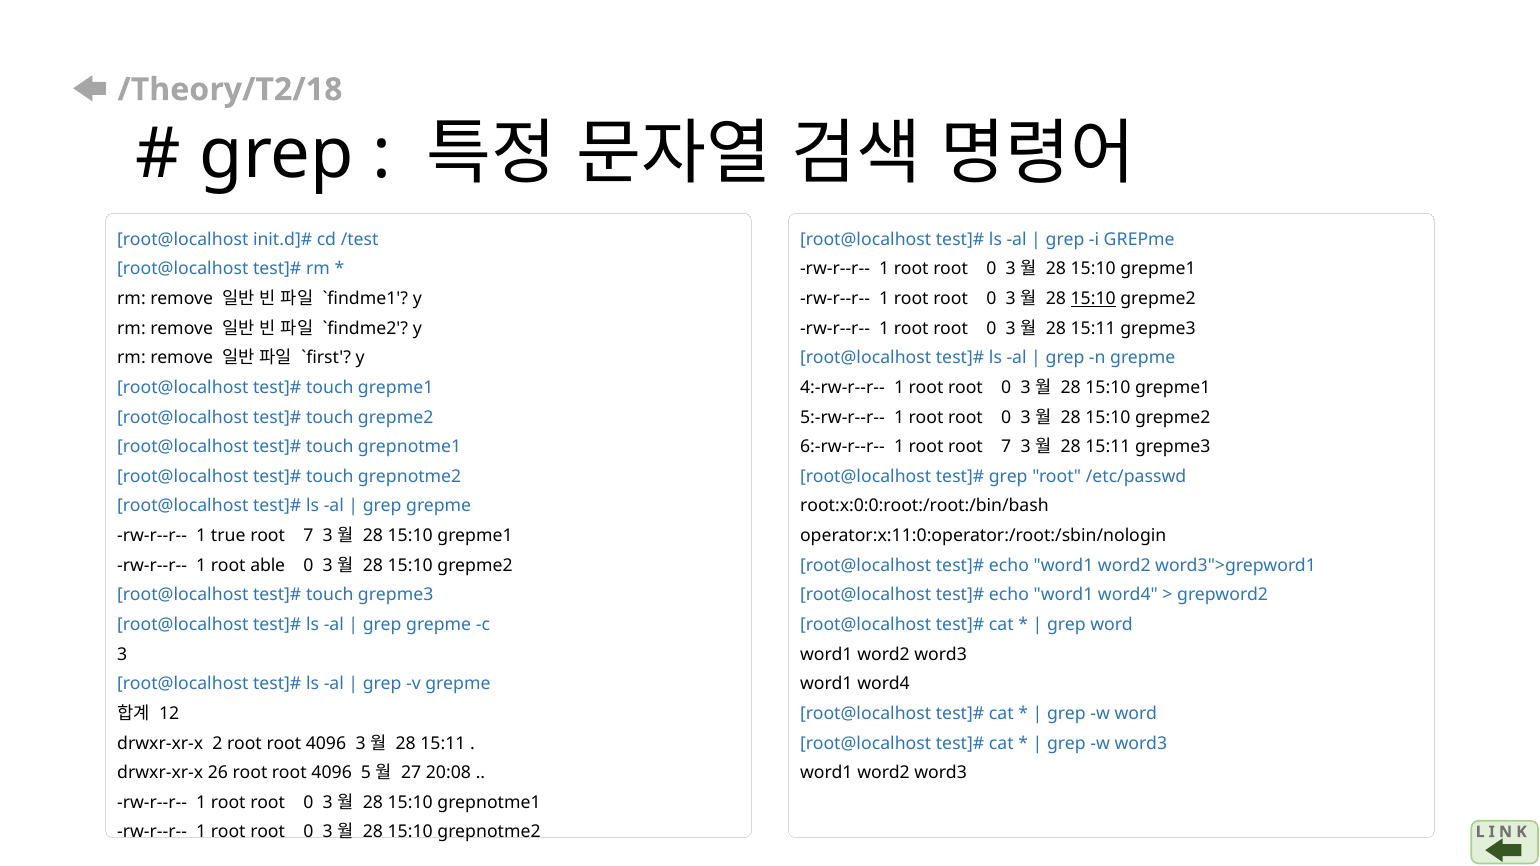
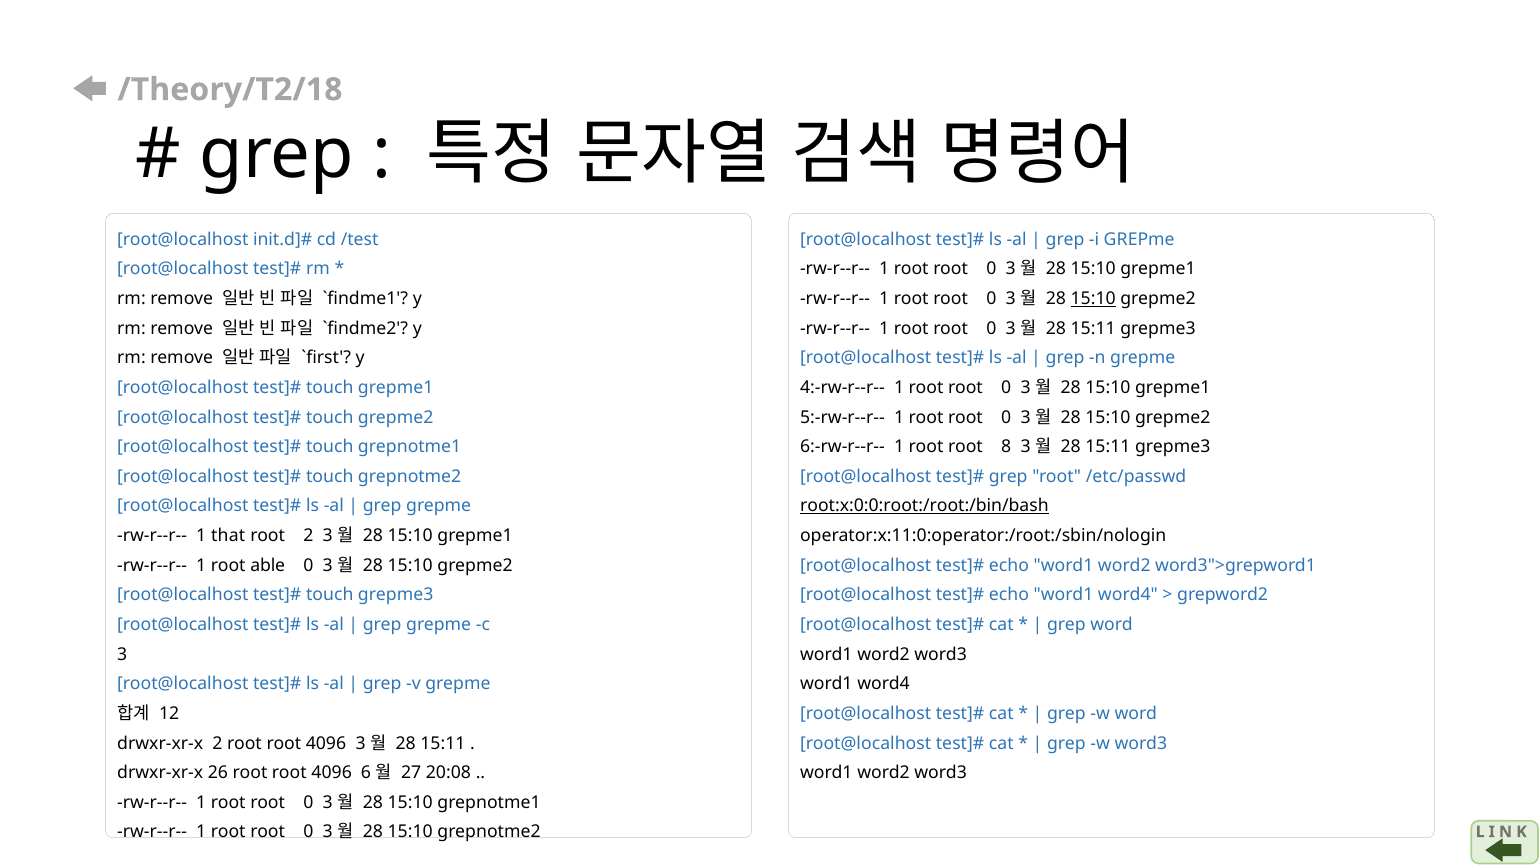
root root 7: 7 -> 8 (1006, 447)
root:x:0:0:root:/root:/bin/bash underline: none -> present (924, 506)
true: true -> that (228, 536)
7: 7 -> 2 (308, 536)
5: 5 -> 6 (366, 773)
